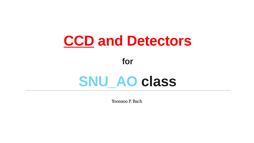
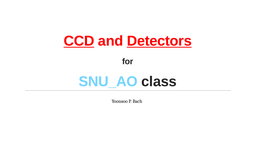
Detectors underline: none -> present (159, 41)
